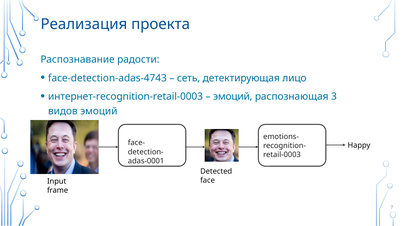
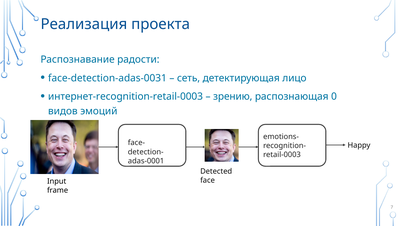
face-detection-adas-4743: face-detection-adas-4743 -> face-detection-adas-0031 (107, 78)
эмоций: эмоций -> зрению (233, 96)
3: 3 -> 0 (334, 96)
